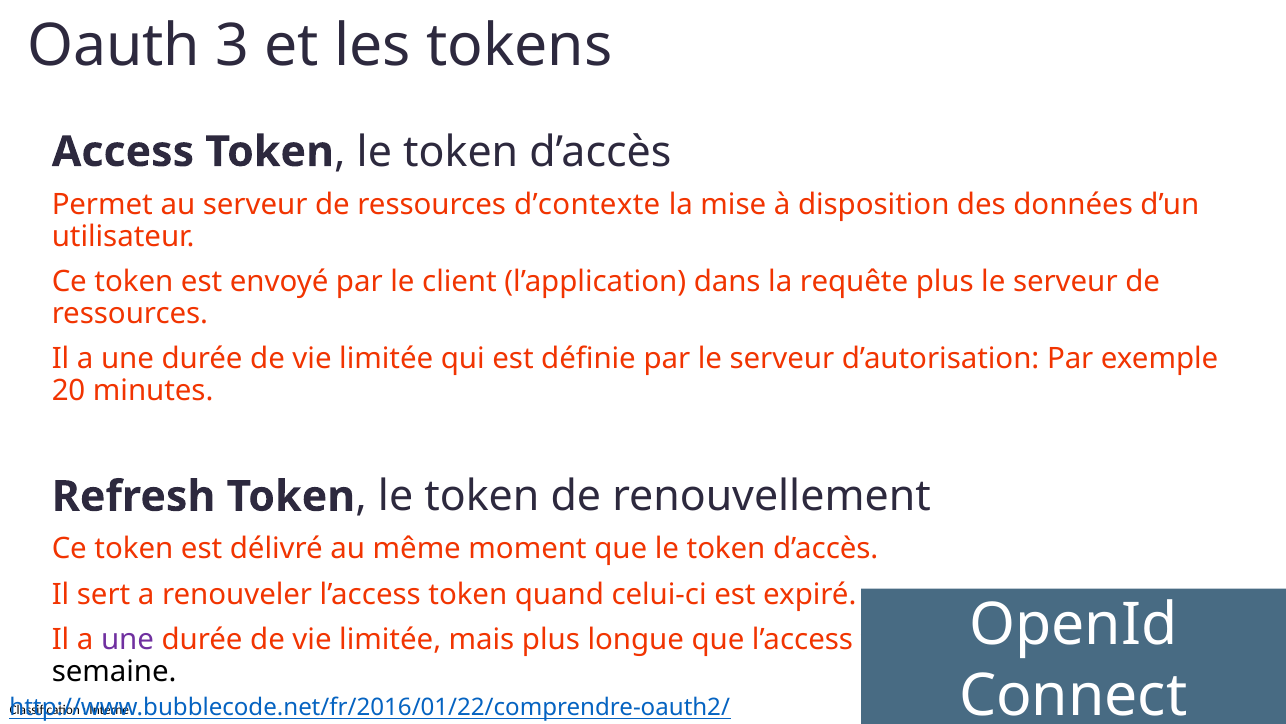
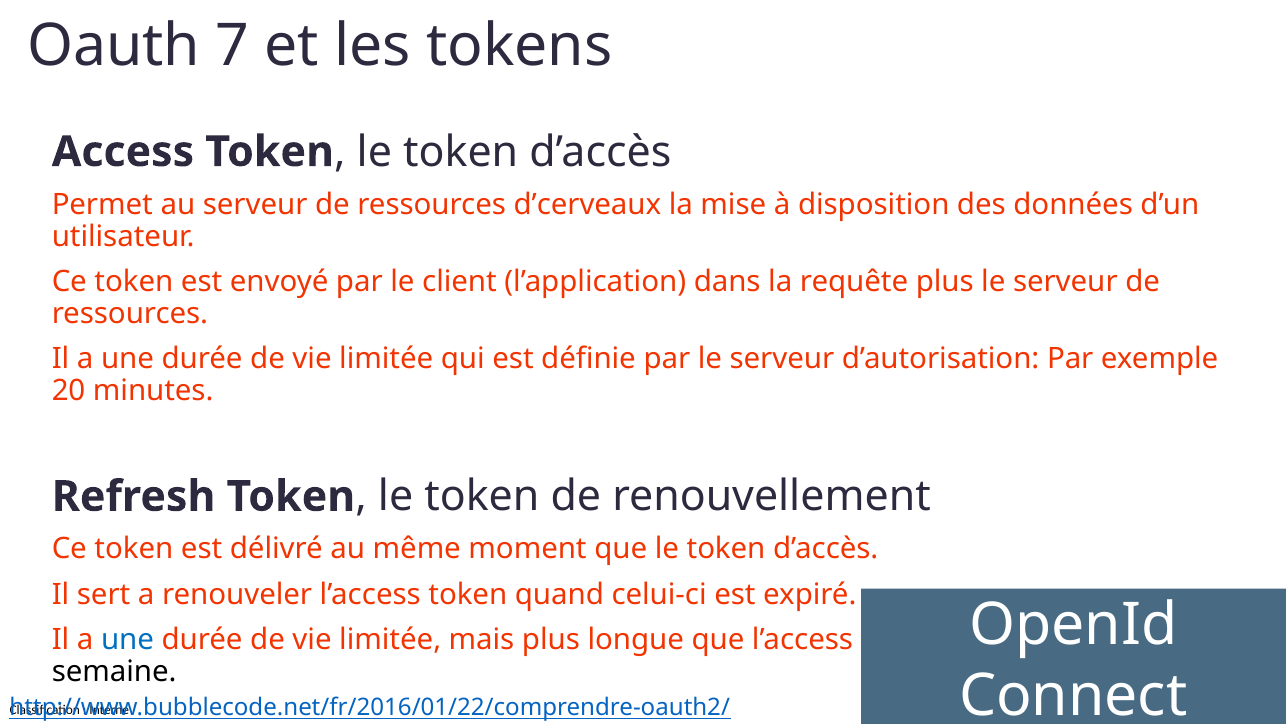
3: 3 -> 7 (232, 46)
d’contexte: d’contexte -> d’cerveaux (587, 204)
une colour: purple -> blue (128, 639)
